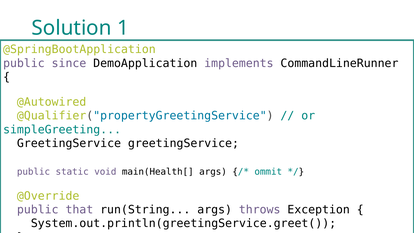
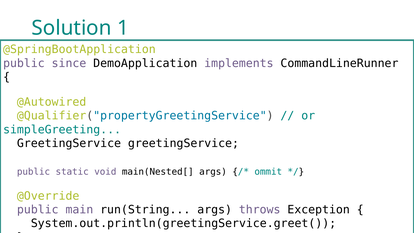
main(Health[: main(Health[ -> main(Nested[ (158, 172)
that: that -> main (79, 210)
